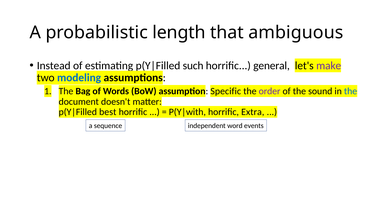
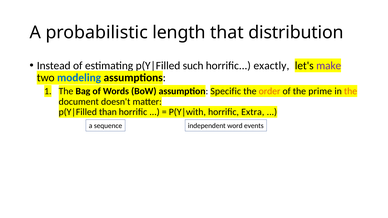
ambiguous: ambiguous -> distribution (296, 33)
general: general -> exactly (271, 66)
order colour: purple -> orange (270, 91)
sound: sound -> prime (320, 91)
the colour: blue -> orange (351, 91)
best: best -> than (108, 112)
